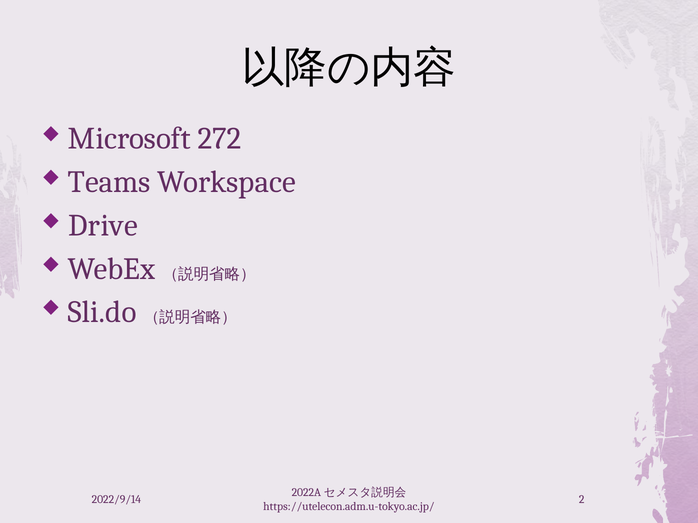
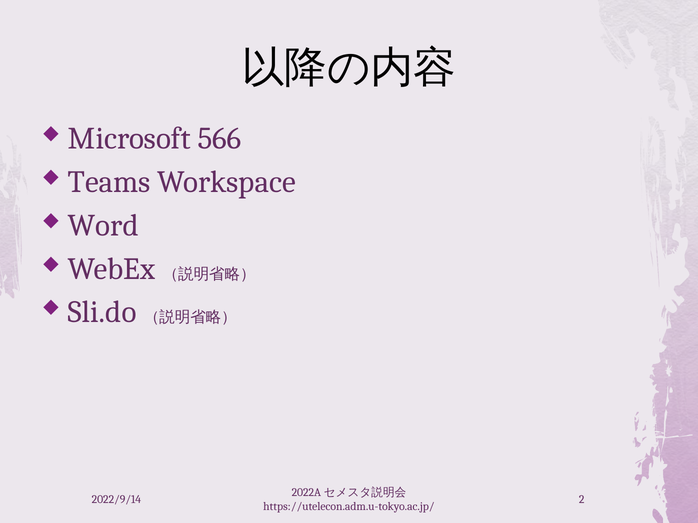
272: 272 -> 566 (219, 139)
Drive: Drive -> Word (103, 226)
